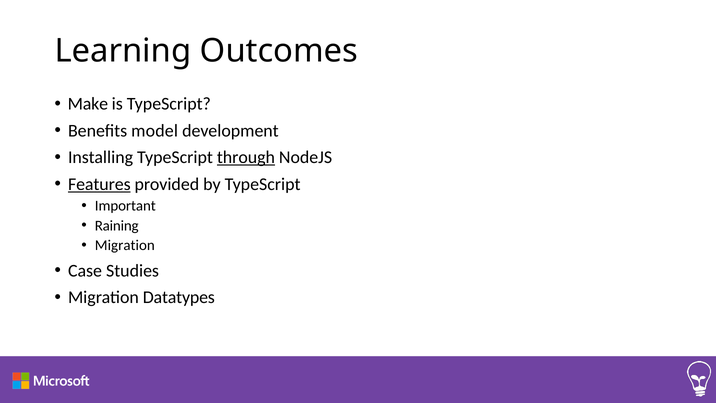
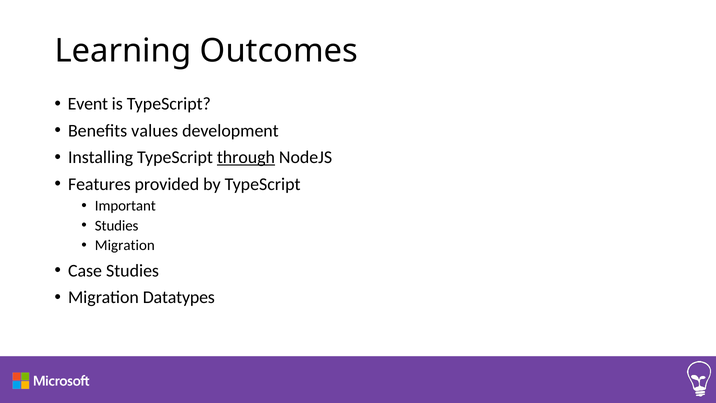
Make: Make -> Event (88, 104)
model: model -> values (155, 131)
Features underline: present -> none (99, 184)
Raining: Raining -> Studies (117, 225)
